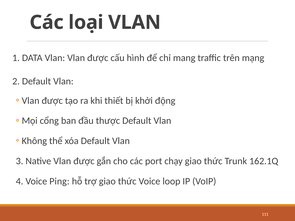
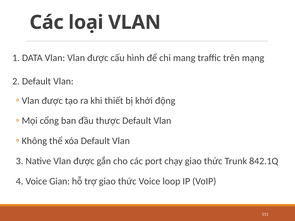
162.1Q: 162.1Q -> 842.1Q (264, 161)
Ping: Ping -> Gian (60, 181)
